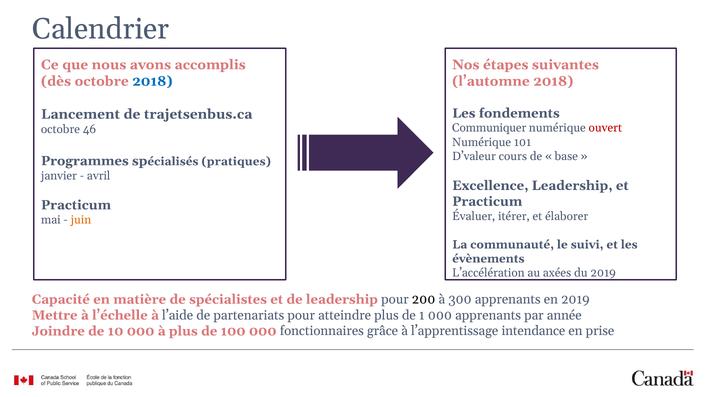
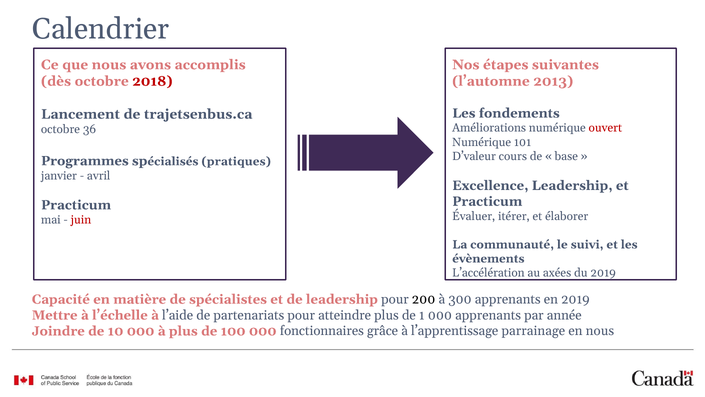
2018 colour: blue -> red (152, 81)
l’automne 2018: 2018 -> 2013 (553, 81)
Communiquer: Communiquer -> Améliorations (489, 128)
46: 46 -> 36 (89, 129)
juin colour: orange -> red (81, 220)
intendance: intendance -> parrainage (533, 331)
en prise: prise -> nous (600, 331)
